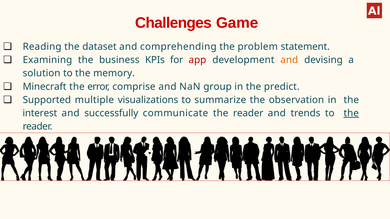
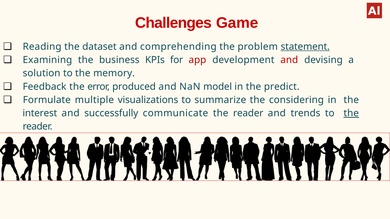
statement underline: none -> present (305, 47)
and colour: orange -> red (289, 60)
Minecraft: Minecraft -> Feedback (45, 87)
comprise: comprise -> produced (134, 87)
group: group -> model (218, 87)
Supported: Supported -> Formulate (47, 100)
observation: observation -> considering (296, 100)
